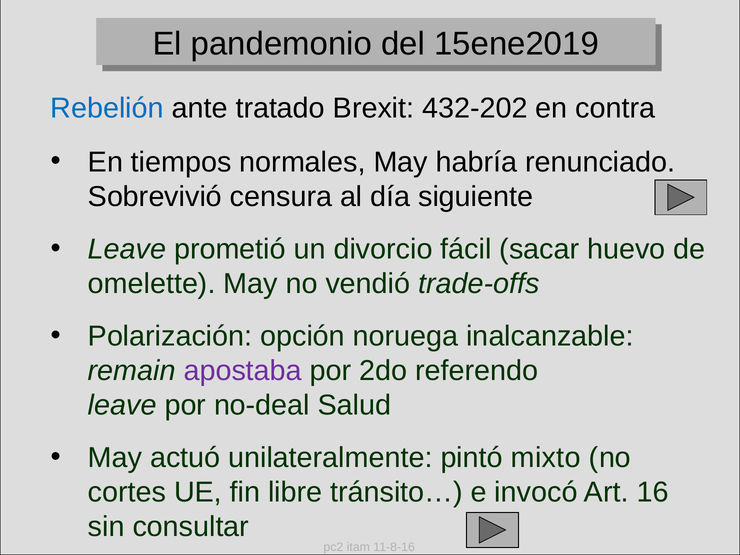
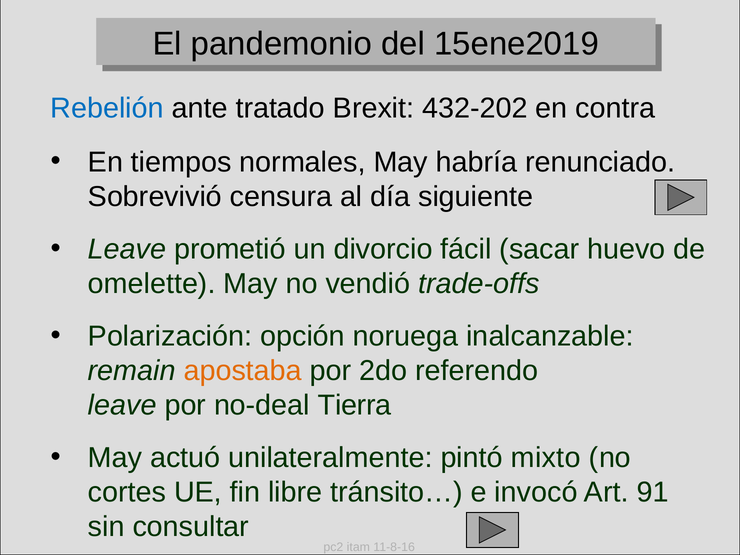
apostaba colour: purple -> orange (243, 371)
Salud: Salud -> Tierra (355, 405)
16: 16 -> 91 (653, 492)
